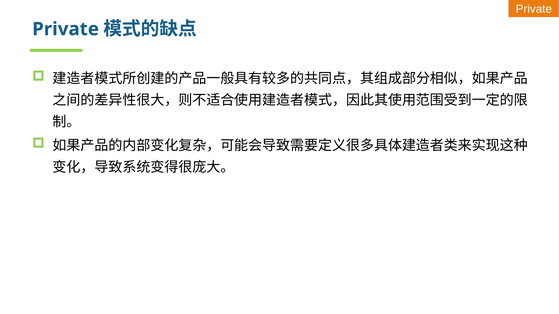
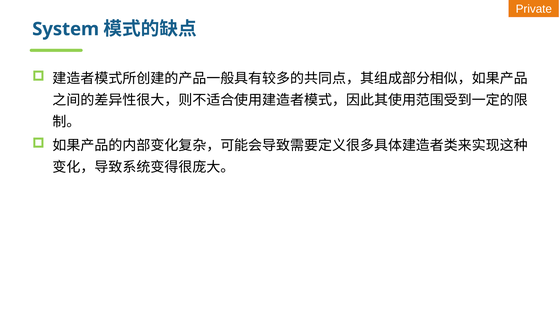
Private: Private -> System (66, 29)
